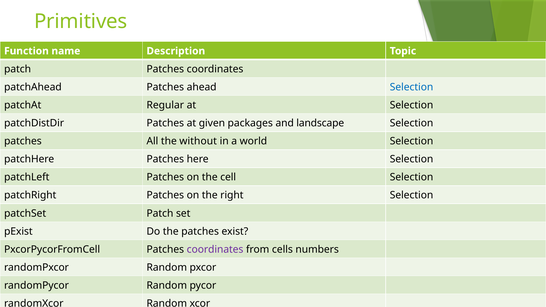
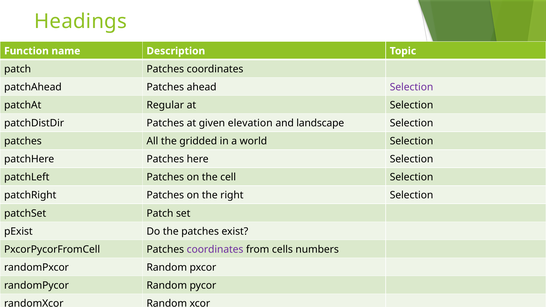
Primitives: Primitives -> Headings (81, 21)
Selection colour: blue -> purple (412, 87)
packages: packages -> elevation (250, 123)
without: without -> gridded (198, 141)
